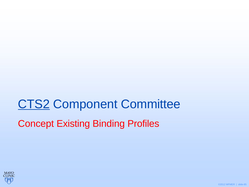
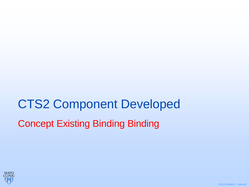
CTS2 underline: present -> none (34, 104)
Committee: Committee -> Developed (151, 104)
Binding Profiles: Profiles -> Binding (143, 123)
